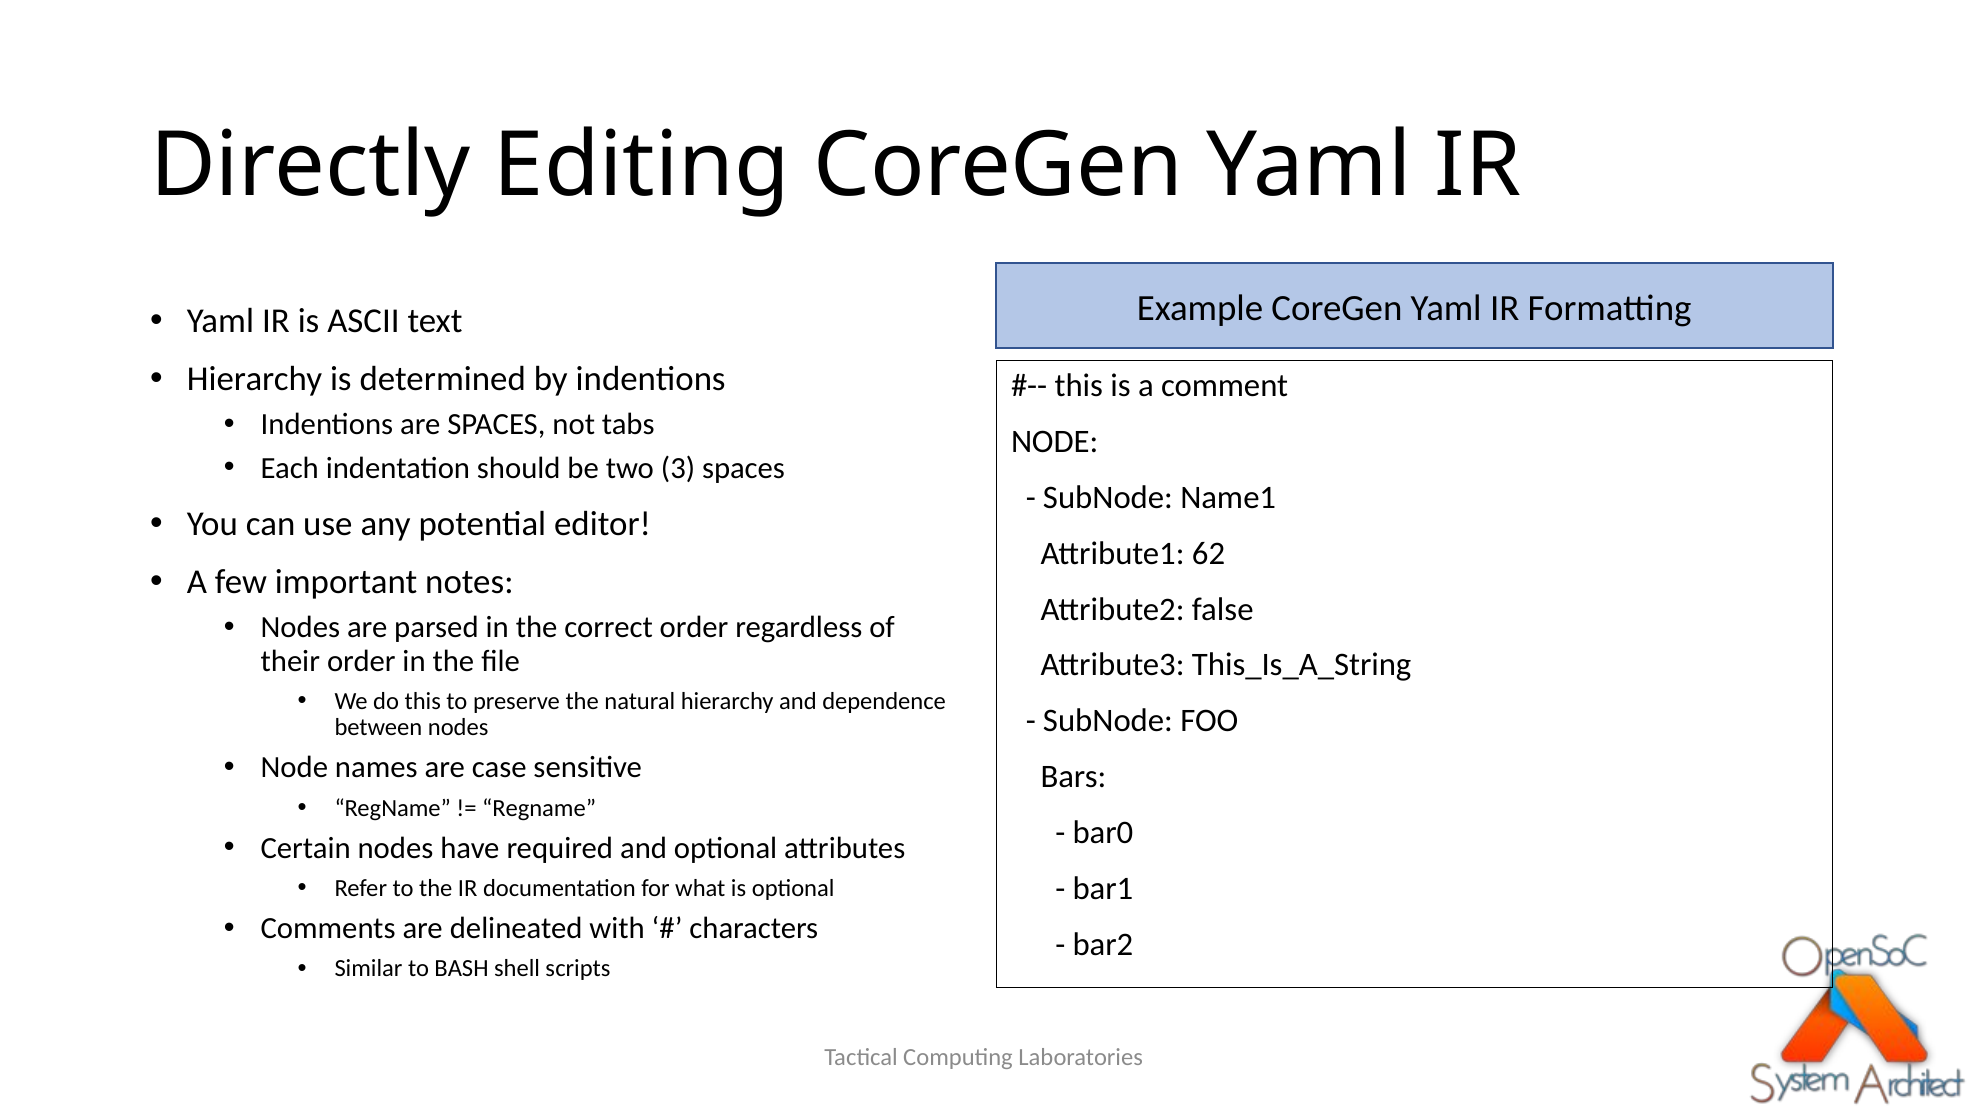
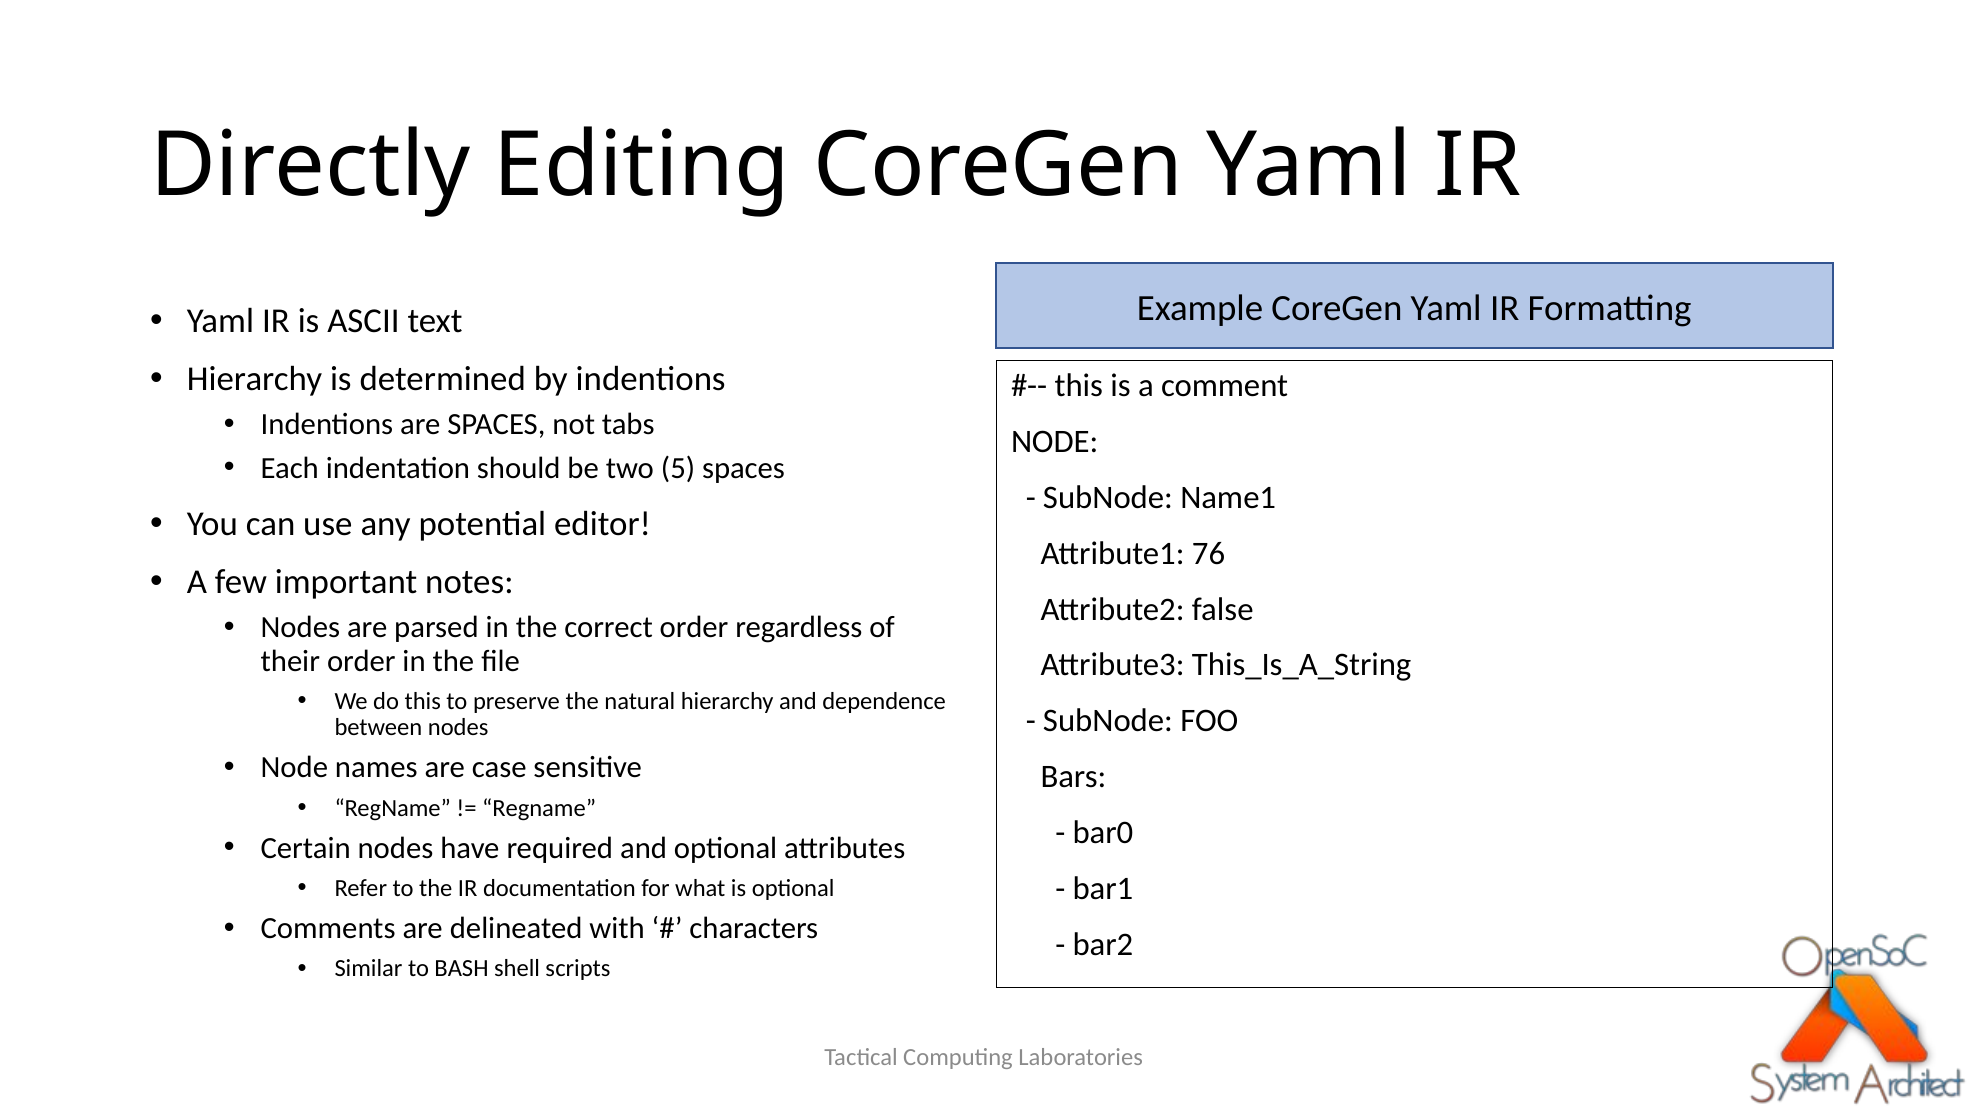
3: 3 -> 5 (678, 468)
62: 62 -> 76 (1208, 553)
